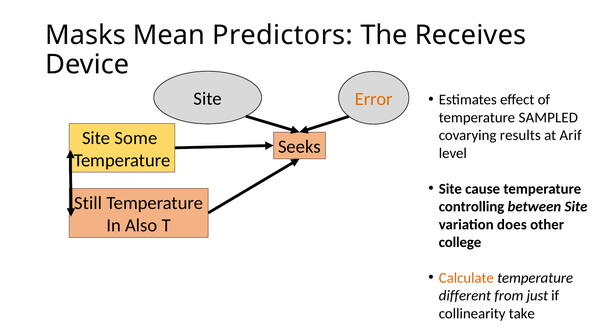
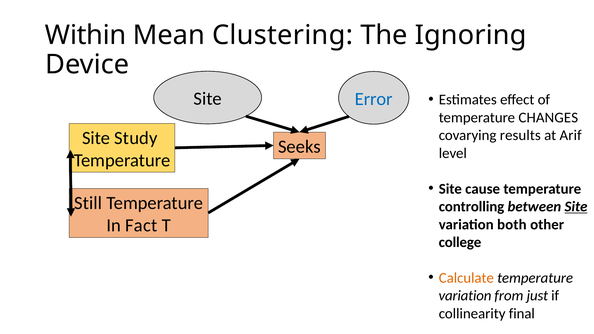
Masks: Masks -> Within (86, 35)
Predictors: Predictors -> Clustering (283, 35)
Receives: Receives -> Ignoring (471, 35)
Error colour: orange -> blue (374, 99)
SAMPLED: SAMPLED -> CHANGES (548, 118)
Some: Some -> Study (136, 138)
Site underline: none -> present (576, 207)
Also: Also -> Fact (141, 225)
does: does -> both (512, 225)
different: different -> variation (465, 296)
take: take -> final (522, 314)
